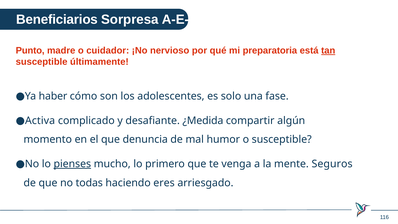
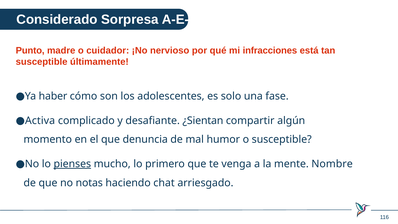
Beneficiarios: Beneficiarios -> Considerado (57, 19)
preparatoria: preparatoria -> infracciones (270, 51)
tan underline: present -> none (328, 51)
¿Medida: ¿Medida -> ¿Sientan (203, 121)
Seguros: Seguros -> Nombre (332, 164)
todas: todas -> notas (89, 183)
eres: eres -> chat (164, 183)
